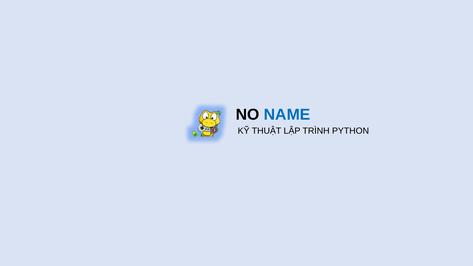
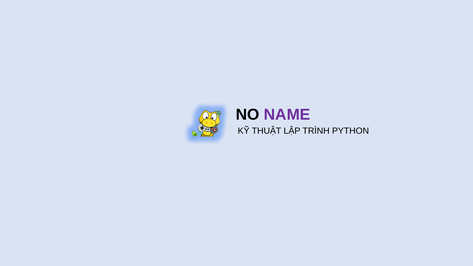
NAME colour: blue -> purple (287, 115)
